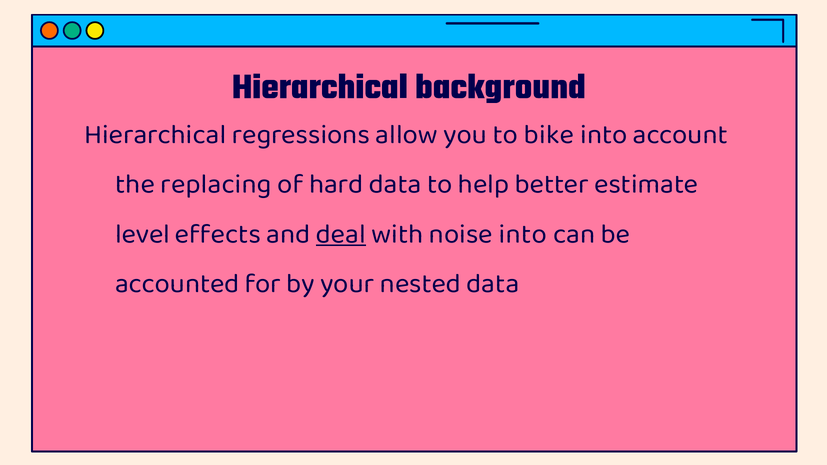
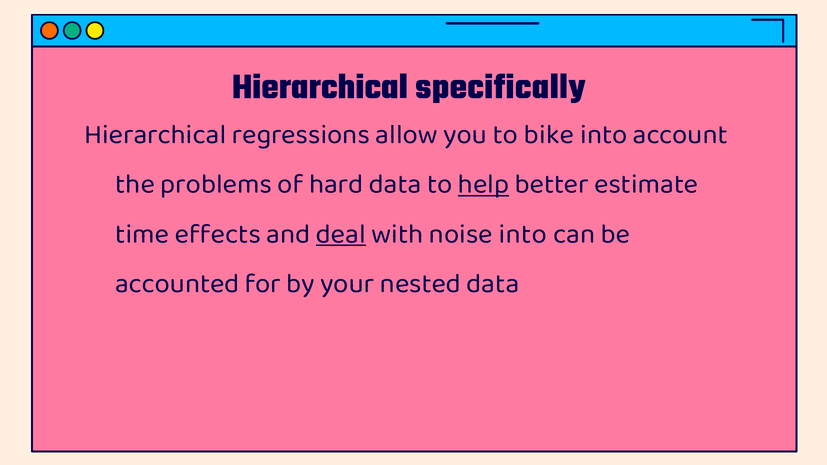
background: background -> specifically (500, 86)
replacing: replacing -> problems (216, 184)
help underline: none -> present (483, 184)
level: level -> time (142, 234)
